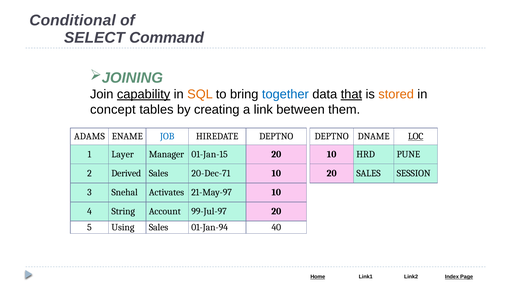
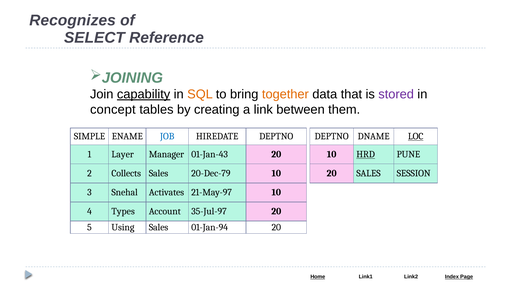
Conditional: Conditional -> Recognizes (73, 20)
Command: Command -> Reference (167, 38)
together colour: blue -> orange (285, 94)
that underline: present -> none (351, 94)
stored colour: orange -> purple (396, 94)
ADAMS: ADAMS -> SIMPLE (89, 136)
01-Jan-15: 01-Jan-15 -> 01-Jan-43 (210, 154)
HRD underline: none -> present (366, 154)
Derived: Derived -> Collects (126, 173)
20-Dec-71: 20-Dec-71 -> 20-Dec-79 (211, 173)
String: String -> Types (123, 211)
99-Jul-97: 99-Jul-97 -> 35-Jul-97 (209, 211)
01-Jan-94 40: 40 -> 20 (276, 227)
